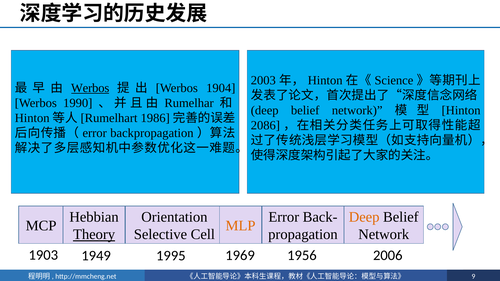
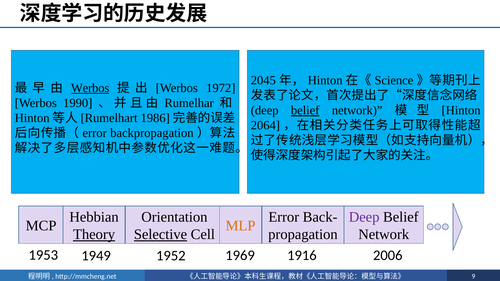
2003: 2003 -> 2045 (263, 81)
1904: 1904 -> 1972 (221, 88)
belief underline: none -> present (305, 111)
2086: 2086 -> 2064 (265, 126)
Deep colour: orange -> purple (364, 217)
Selective underline: none -> present (160, 235)
1903: 1903 -> 1953 (43, 255)
1995: 1995 -> 1952 (171, 256)
1956: 1956 -> 1916 (302, 256)
